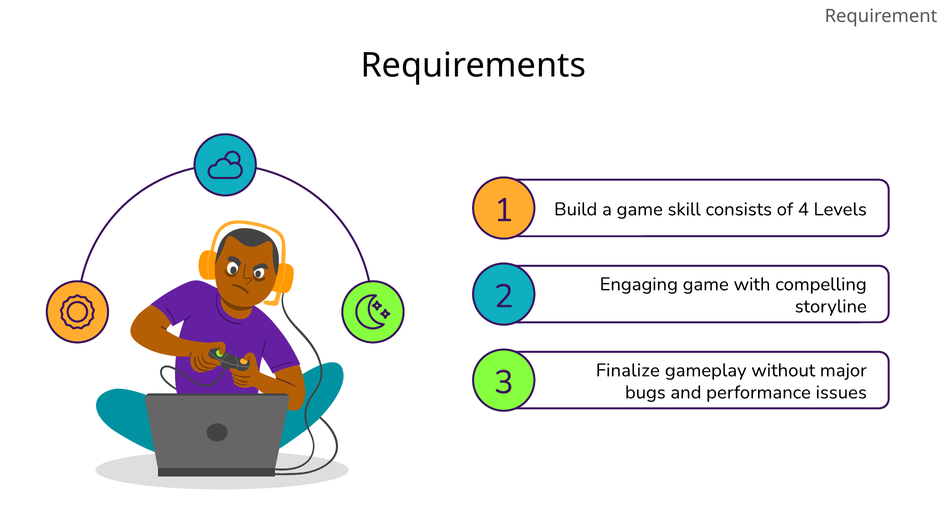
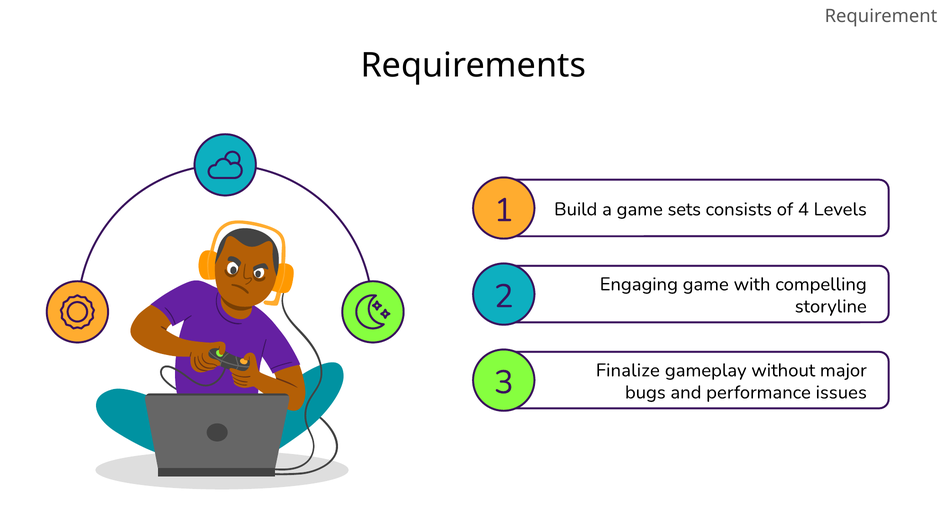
skill: skill -> sets (684, 210)
